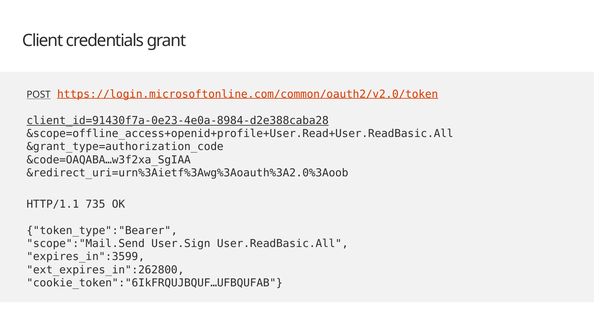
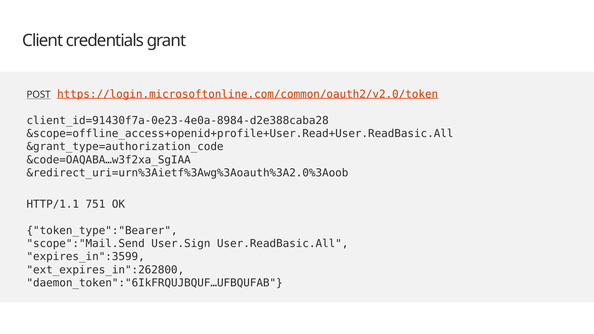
client_id=91430f7a-0e23-4e0a-8984-d2e388caba28 underline: present -> none (178, 121)
735: 735 -> 751 (95, 204)
cookie_token":"6IkFRQUJBQUF…UFBQUFAB: cookie_token":"6IkFRQUJBQUF…UFBQUFAB -> daemon_token":"6IkFRQUJBQUF…UFBQUFAB (155, 283)
